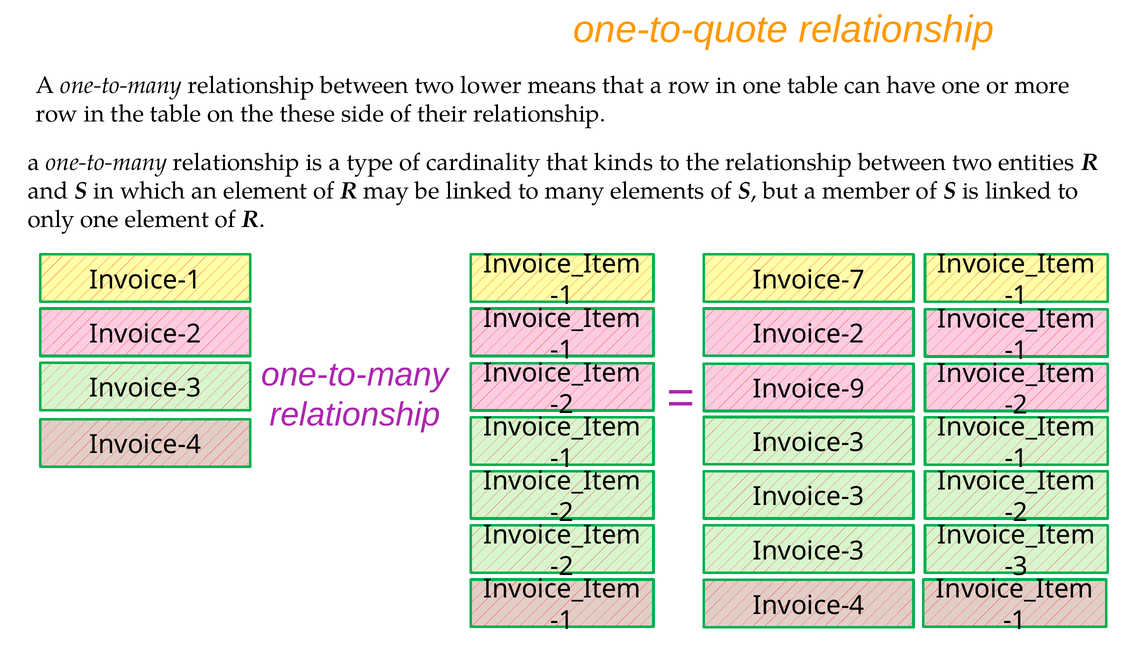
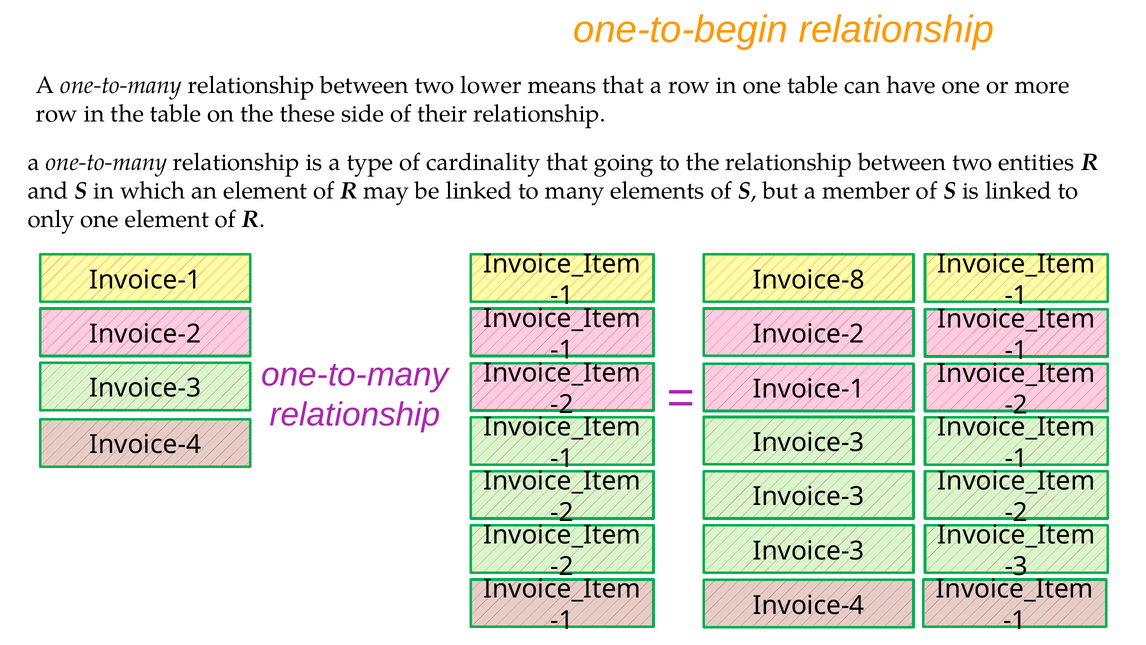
one-to-quote: one-to-quote -> one-to-begin (681, 30)
kinds: kinds -> going (624, 162)
Invoice-7: Invoice-7 -> Invoice-8 (809, 280)
Invoice-9: Invoice-9 -> Invoice-1 (809, 389)
